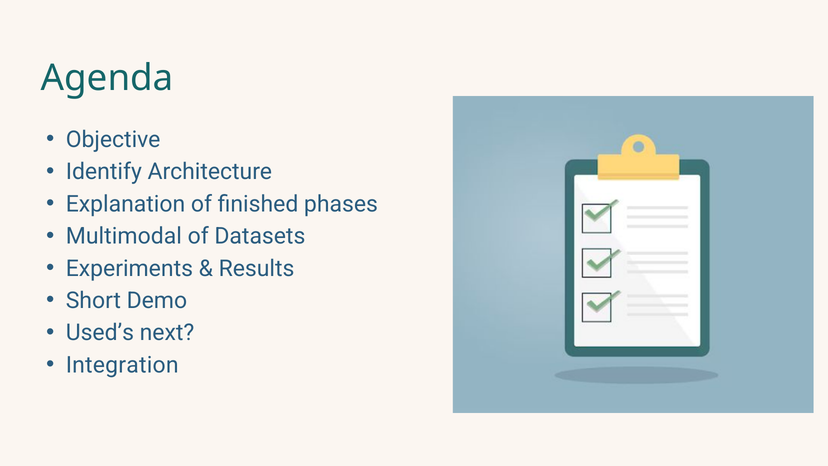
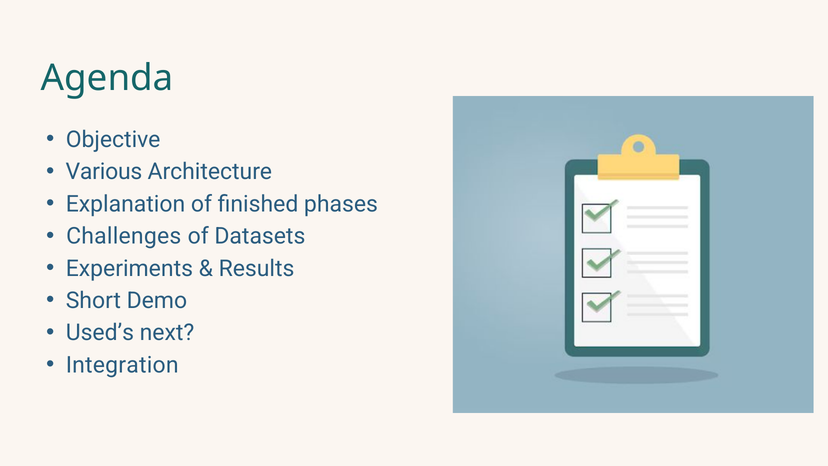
Identify: Identify -> Various (104, 172)
Multimodal: Multimodal -> Challenges (124, 236)
